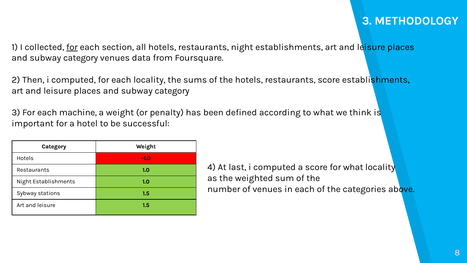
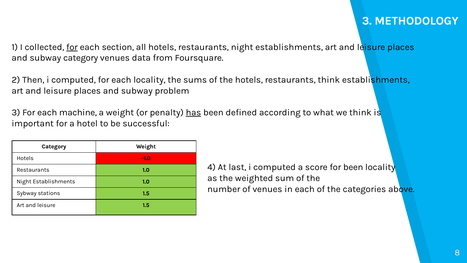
restaurants score: score -> think (329, 80)
category: category -> problem (172, 91)
has underline: none -> present (193, 112)
for what: what -> been (353, 167)
